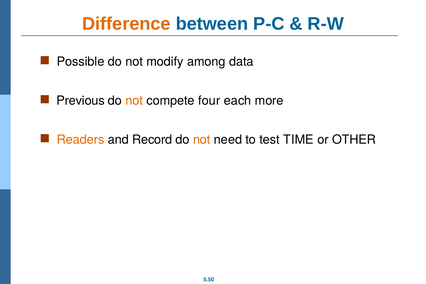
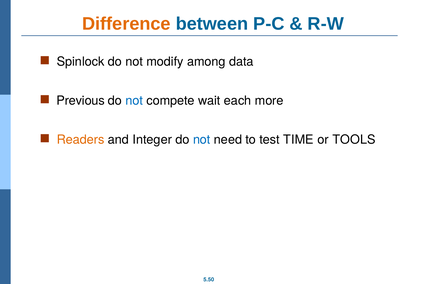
Possible: Possible -> Spinlock (81, 62)
not colour: orange -> blue (134, 101)
four: four -> wait (209, 101)
Record: Record -> Integer (152, 140)
not colour: orange -> blue (202, 140)
OTHER: OTHER -> TOOLS (354, 140)
